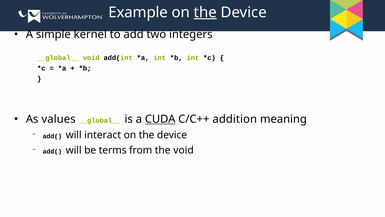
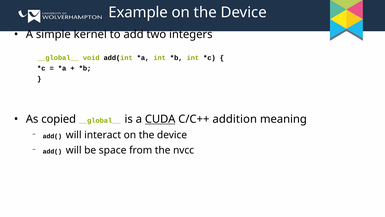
the underline: present -> none (205, 12)
values: values -> copied (59, 119)
terms: terms -> space (113, 150)
the void: void -> nvcc (184, 150)
